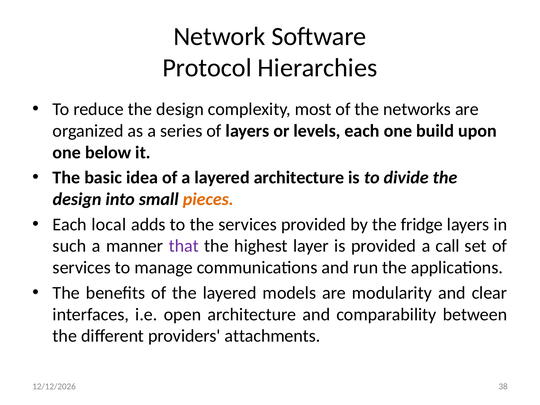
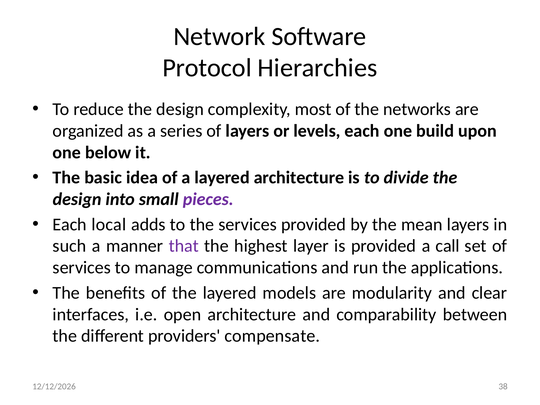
pieces colour: orange -> purple (208, 199)
fridge: fridge -> mean (422, 224)
attachments: attachments -> compensate (272, 336)
